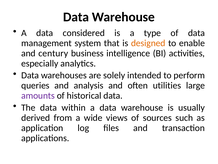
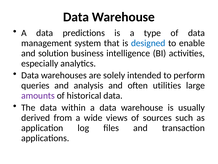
considered: considered -> predictions (84, 33)
designed colour: orange -> blue (148, 43)
century: century -> solution (53, 53)
